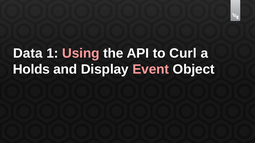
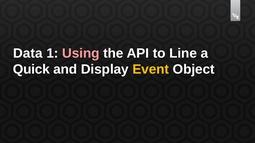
Curl: Curl -> Line (183, 53)
Holds: Holds -> Quick (31, 69)
Event colour: pink -> yellow (151, 69)
